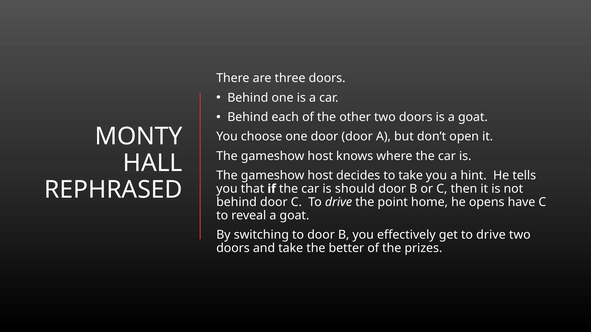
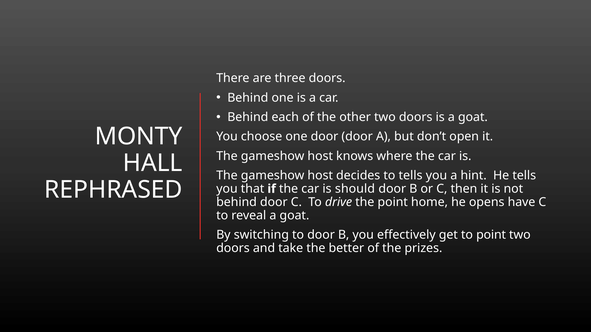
to take: take -> tells (411, 176)
get to drive: drive -> point (491, 235)
